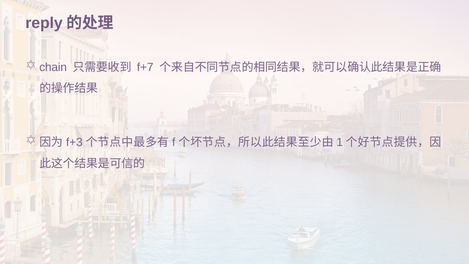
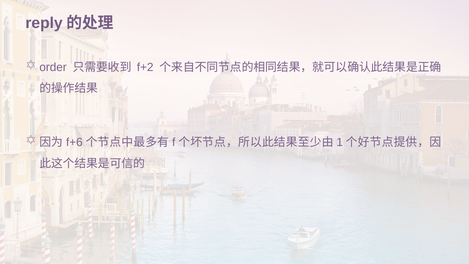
chain: chain -> order (53, 67)
f+7: f+7 -> f+2 (145, 67)
f+3: f+3 -> f+6 (74, 142)
